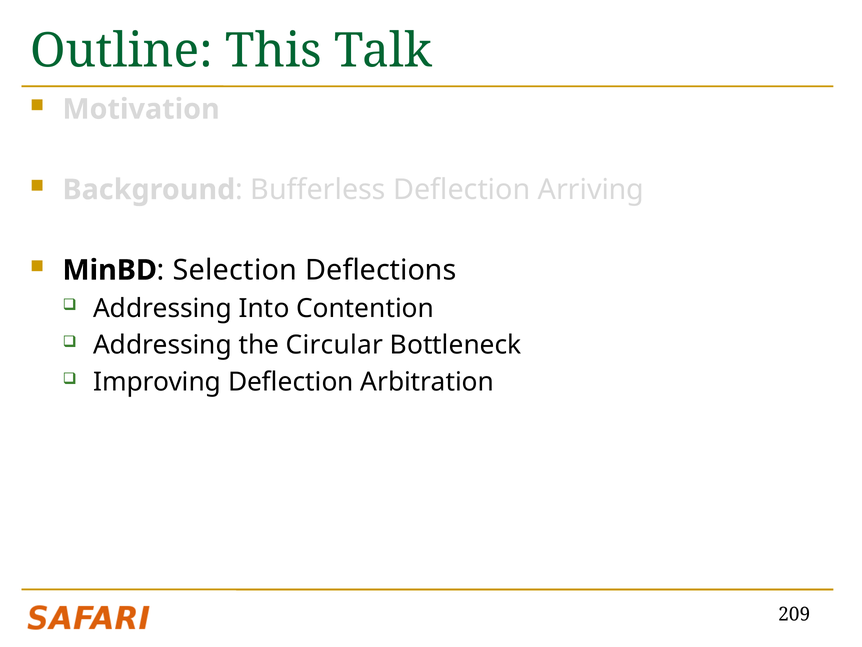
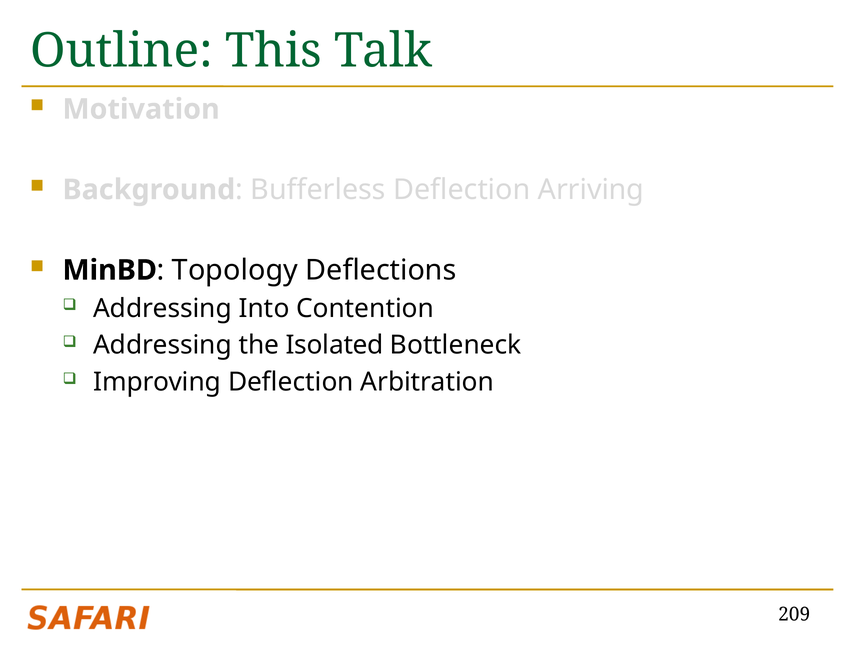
Selection: Selection -> Topology (235, 270)
Circular: Circular -> Isolated (335, 345)
